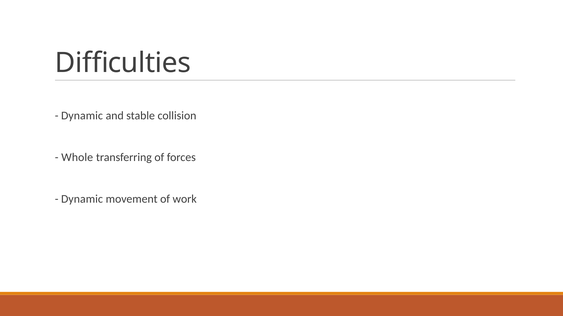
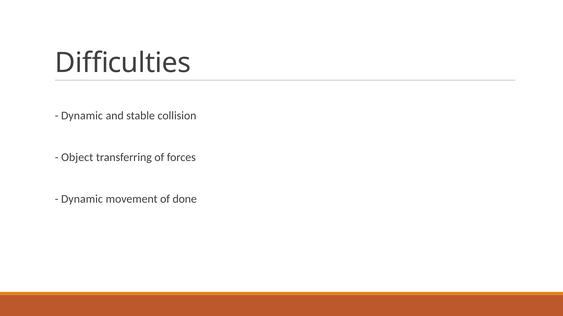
Whole: Whole -> Object (77, 158)
work: work -> done (185, 199)
